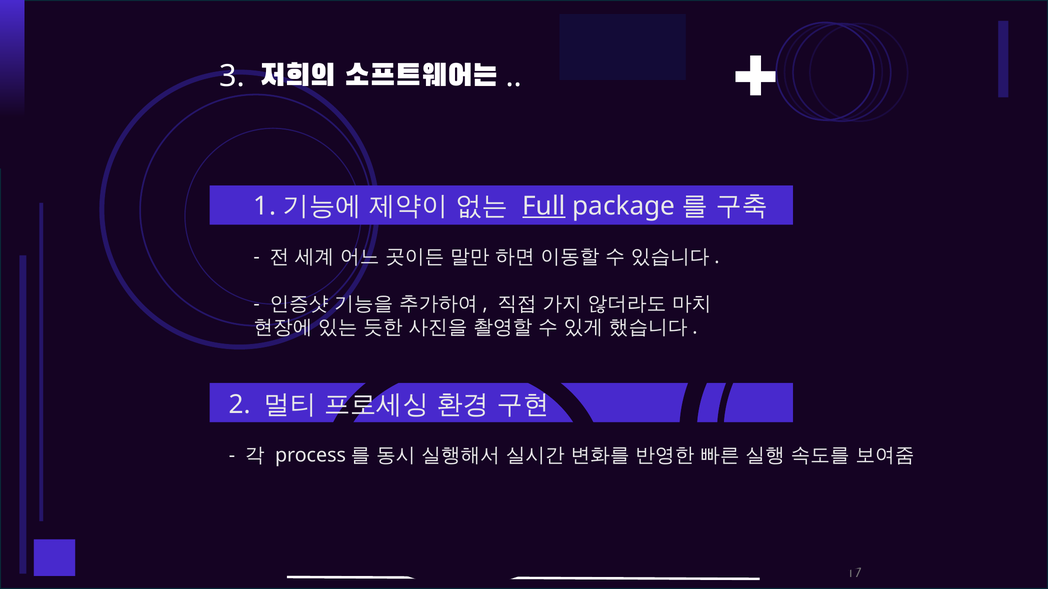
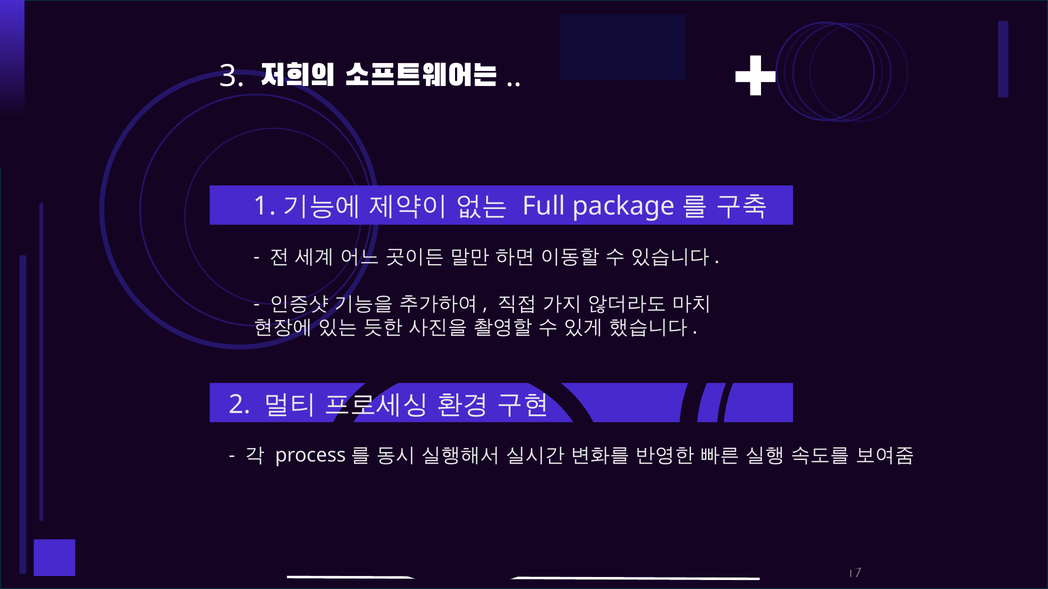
Full underline: present -> none (544, 206)
